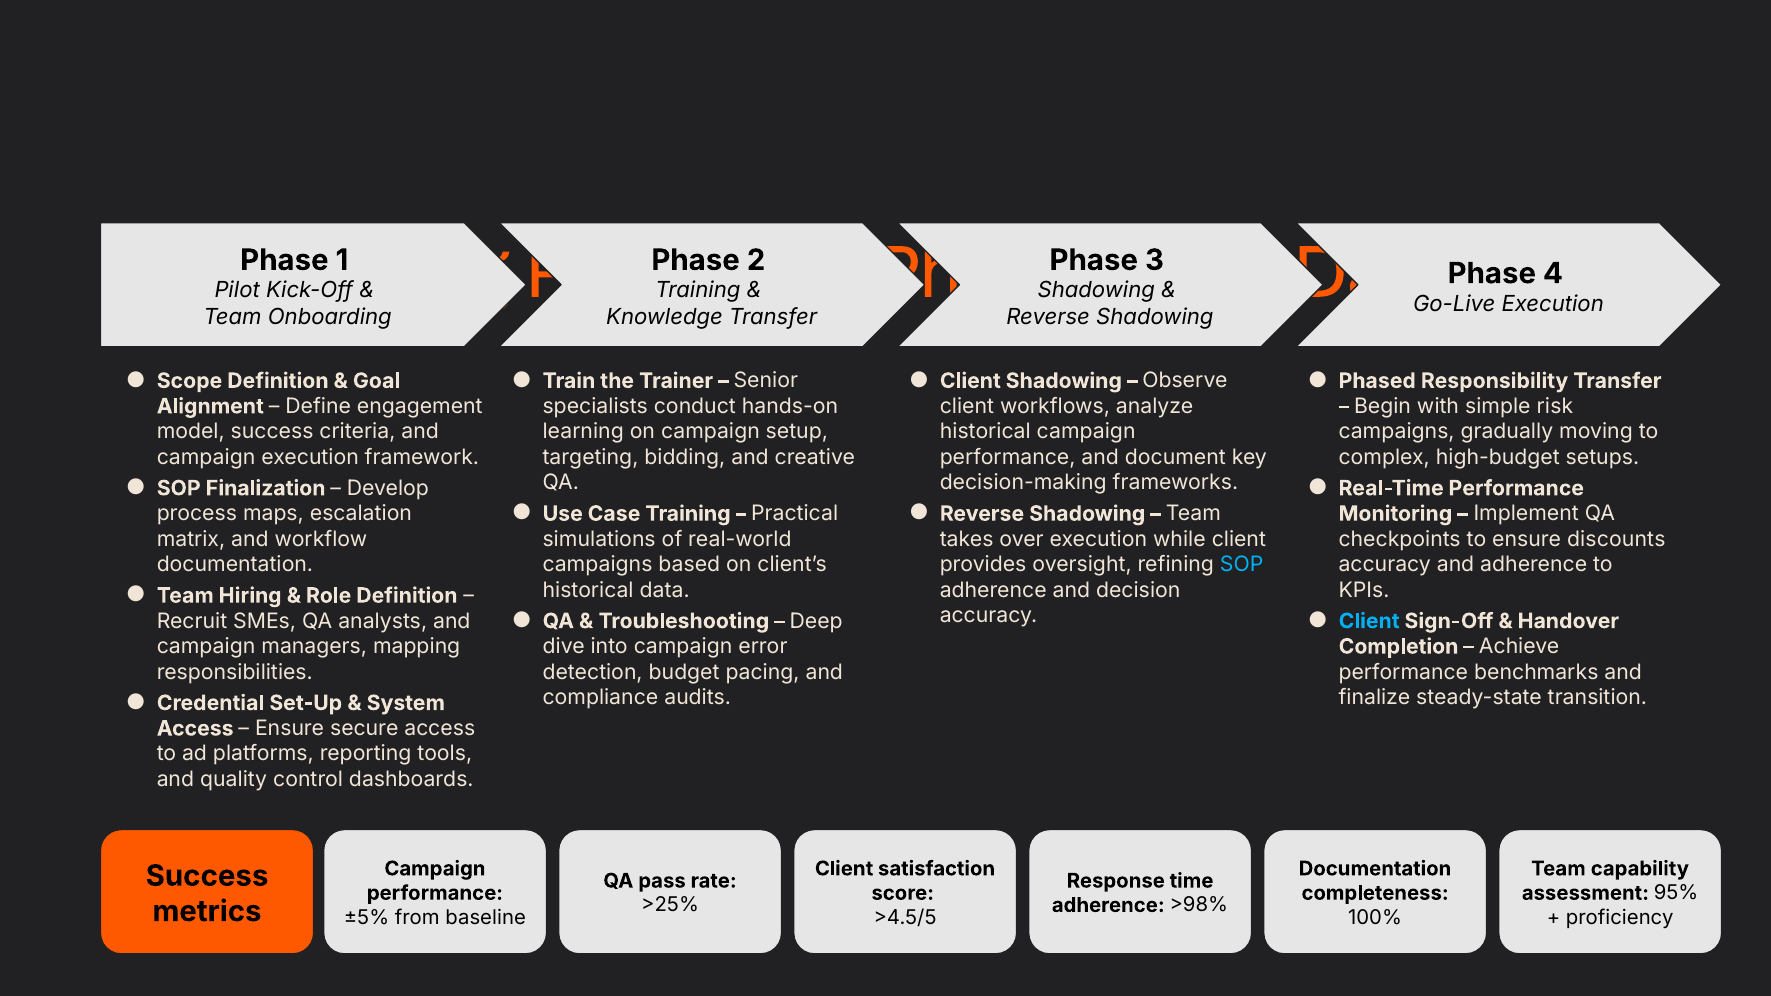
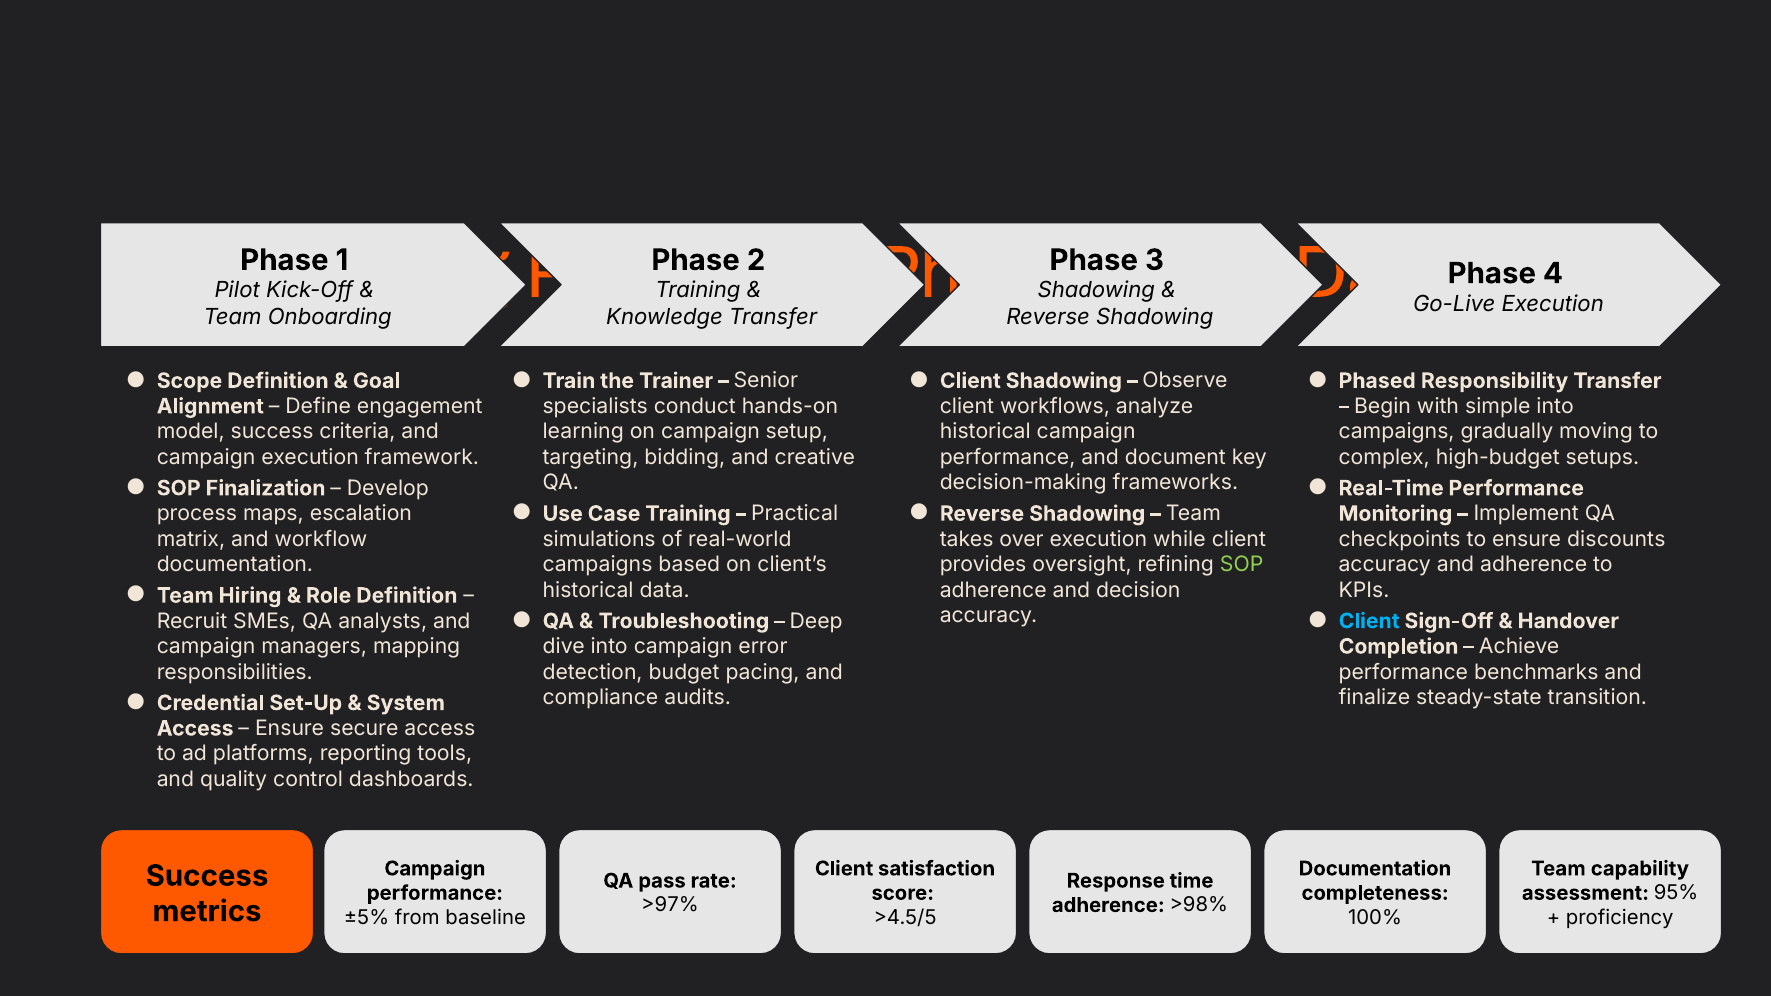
simple risk: risk -> into (1555, 406)
SOP colour: light blue -> light green (1242, 565)
>25%: >25% -> >97% (670, 905)
